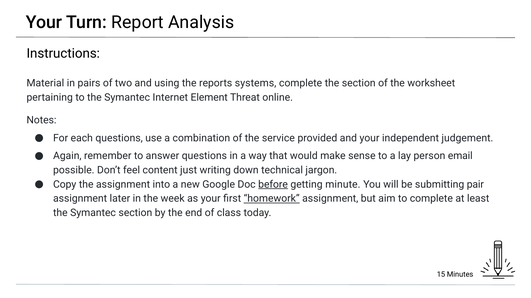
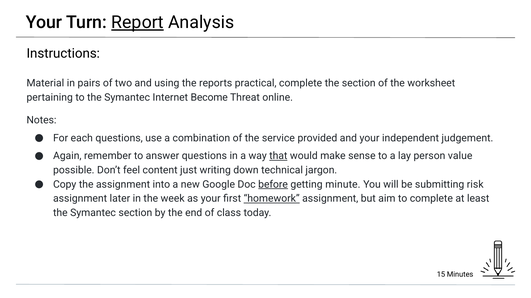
Report underline: none -> present (137, 22)
systems: systems -> practical (256, 83)
Element: Element -> Become (209, 98)
that underline: none -> present (278, 156)
email: email -> value (460, 156)
pair: pair -> risk (475, 185)
